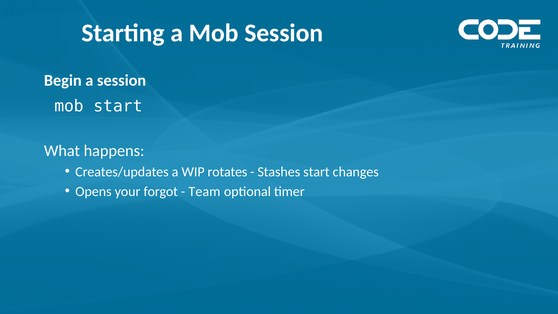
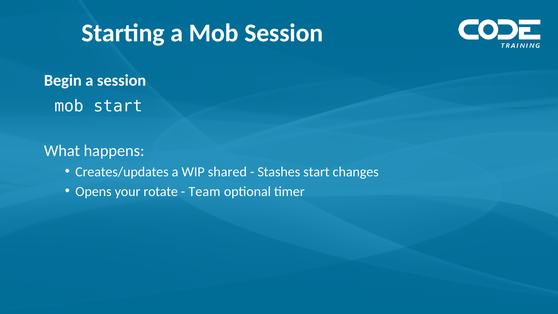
rotates: rotates -> shared (227, 172)
forgot: forgot -> rotate (161, 191)
